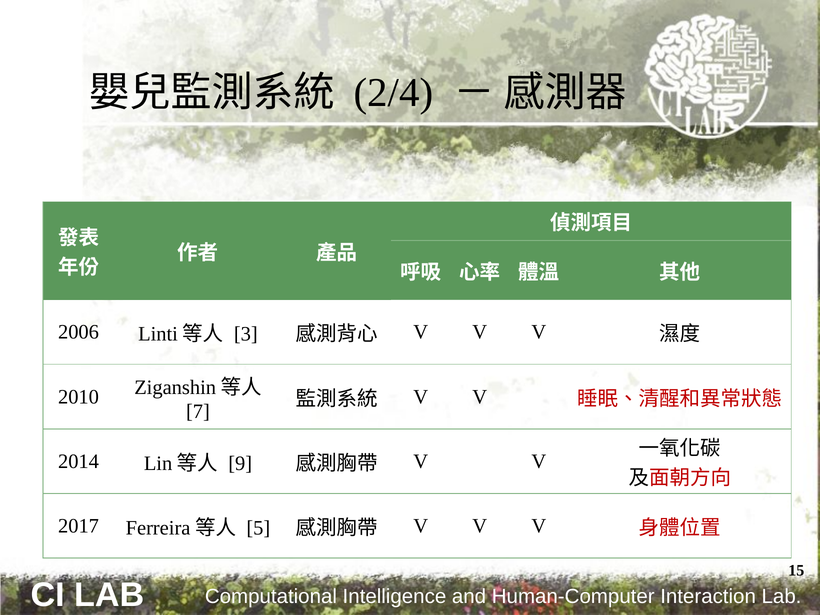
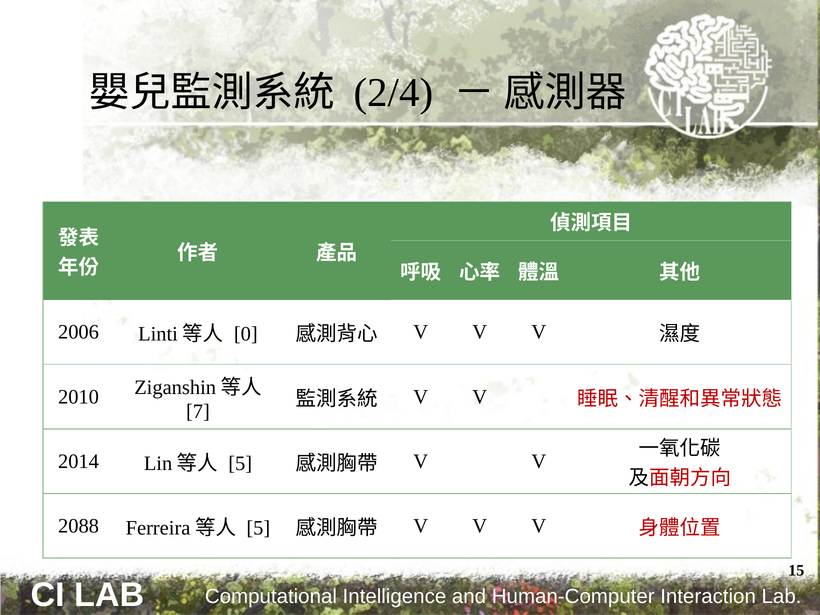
3: 3 -> 0 (246, 334)
9: 9 -> 5 (240, 463)
2017: 2017 -> 2088 (79, 526)
